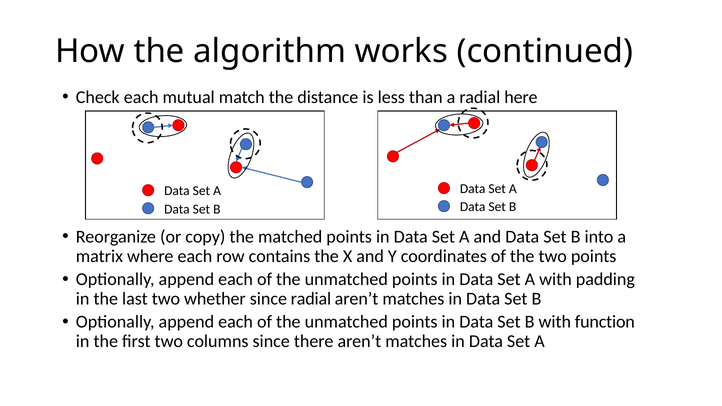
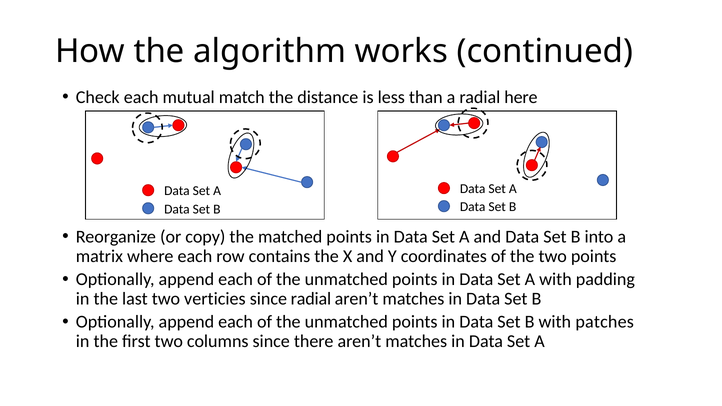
whether: whether -> verticies (215, 299)
function: function -> patches (605, 322)
